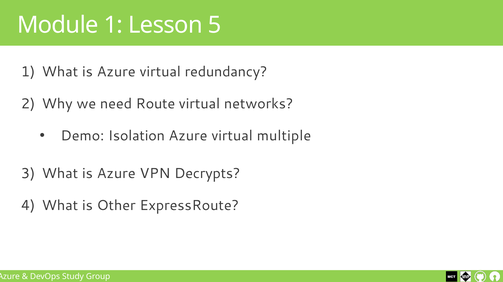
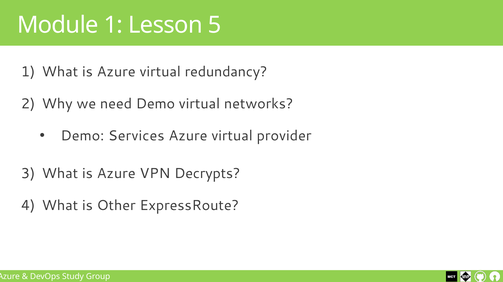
need Route: Route -> Demo (155, 104)
Isolation: Isolation -> Services (136, 136)
multiple: multiple -> provider (284, 136)
